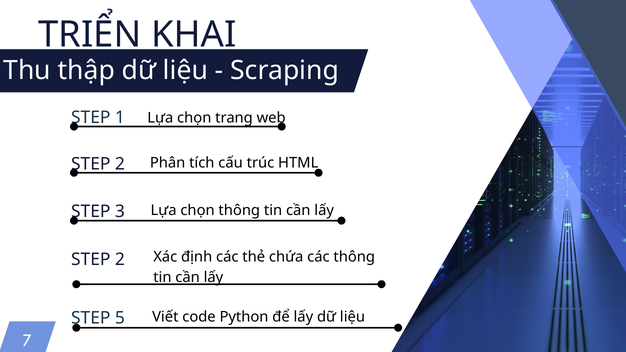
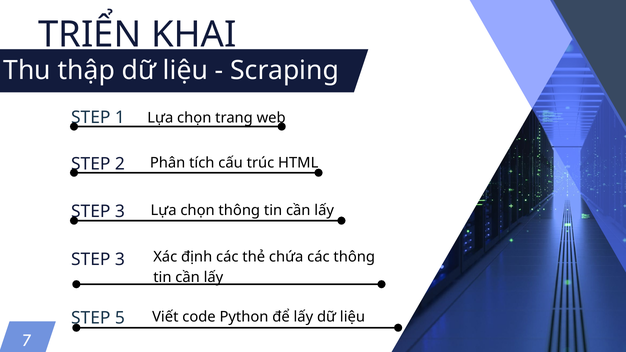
2: 2 -> 3 (120, 259)
